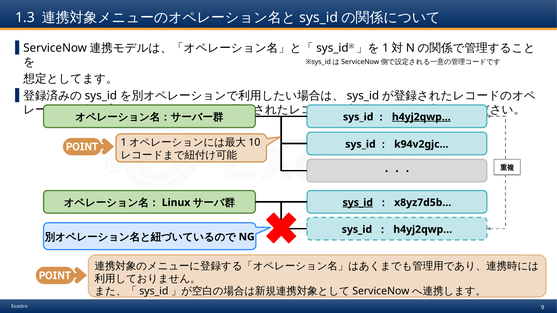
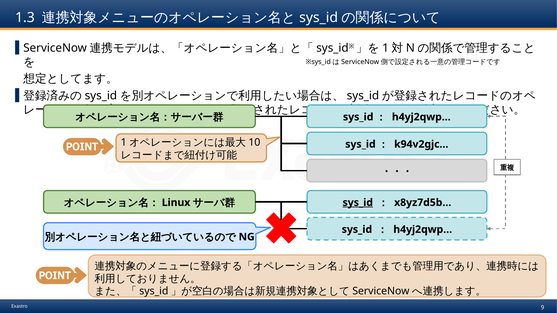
h4yj2qwp… underline: present -> none (421, 117)
